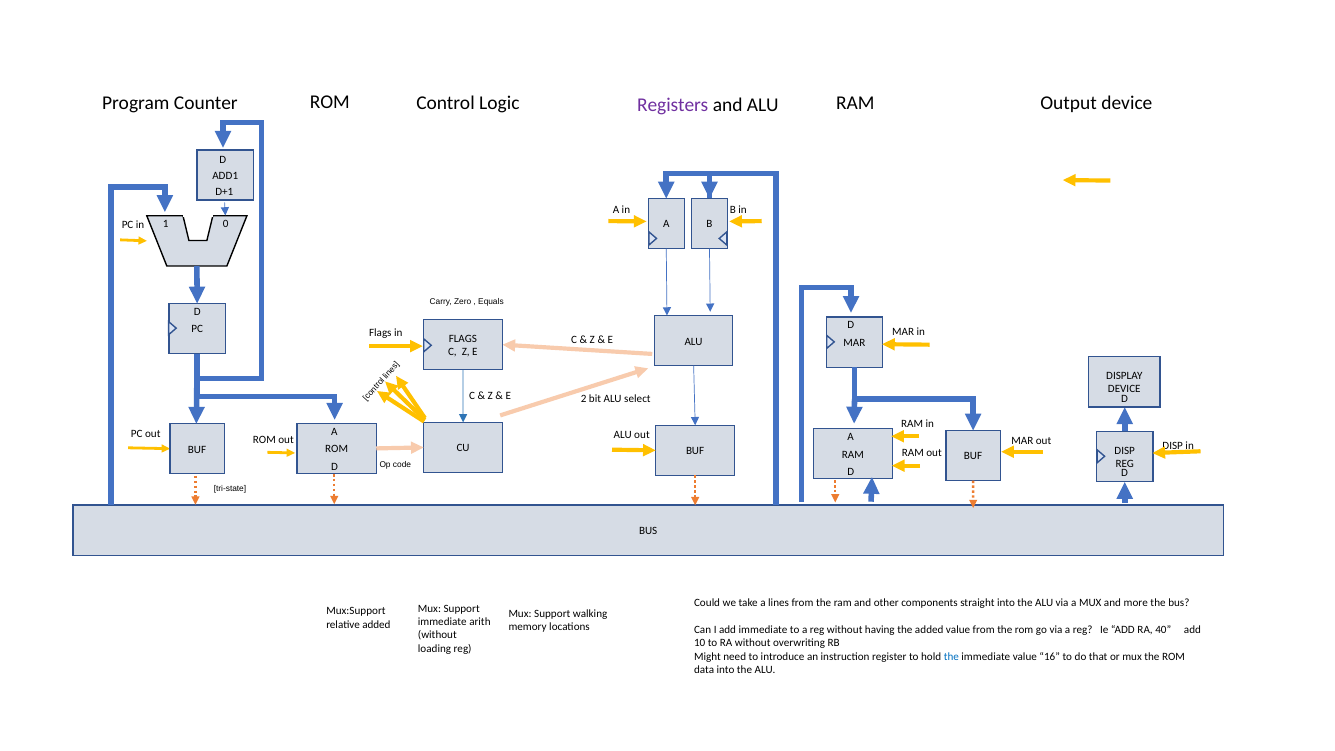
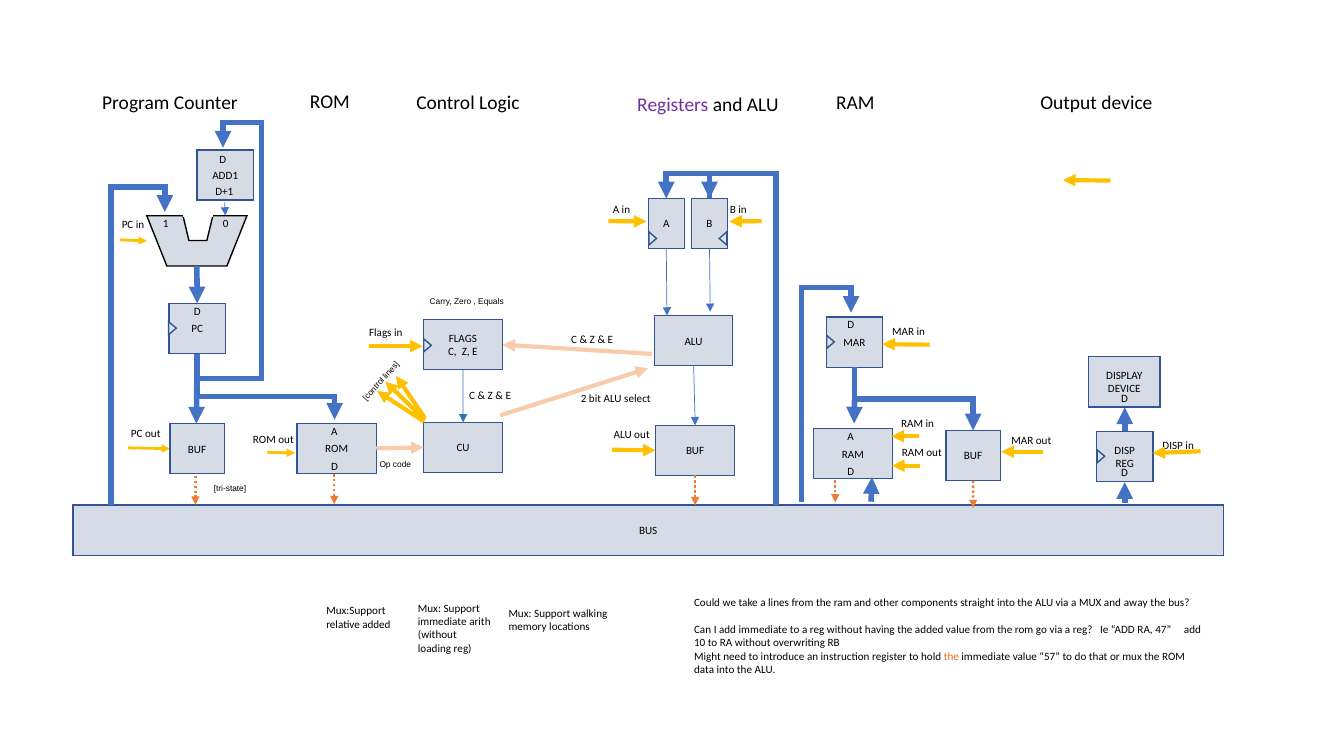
more: more -> away (1136, 603)
40: 40 -> 47 (1163, 630)
the colour: blue -> orange (951, 656)
16: 16 -> 57 (1050, 656)
